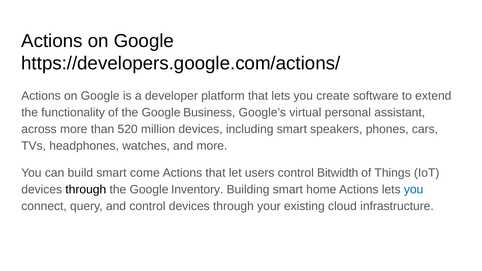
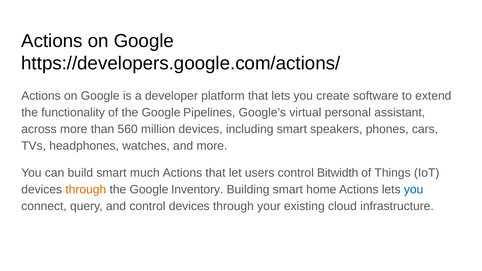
Business: Business -> Pipelines (209, 113)
520: 520 -> 560 (128, 129)
come: come -> much (145, 173)
through colour: black -> orange (86, 190)
